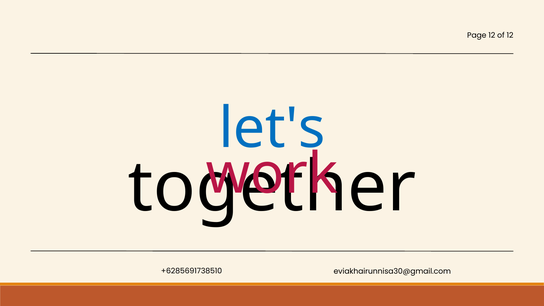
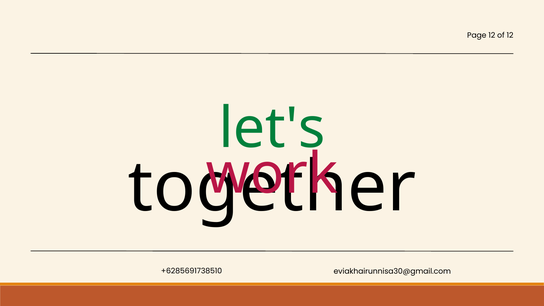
let's colour: blue -> green (272, 128)
